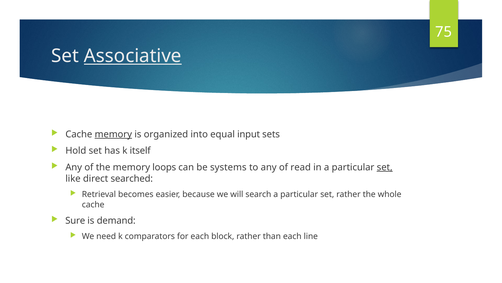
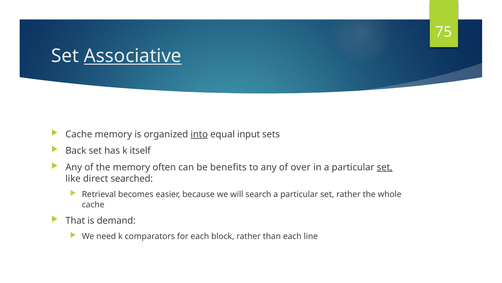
memory underline: present -> none (113, 134)
into underline: none -> present (199, 134)
Hold: Hold -> Back (76, 150)
loops: loops -> often (164, 167)
systems: systems -> benefits (228, 167)
read: read -> over (301, 167)
Sure: Sure -> That (75, 220)
